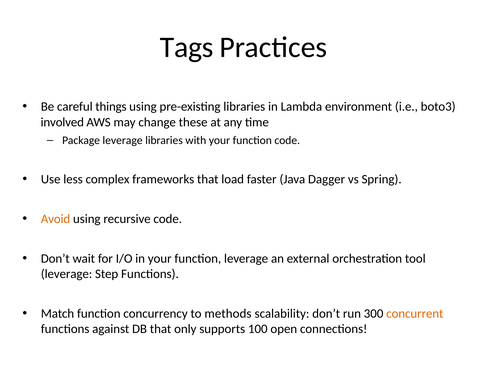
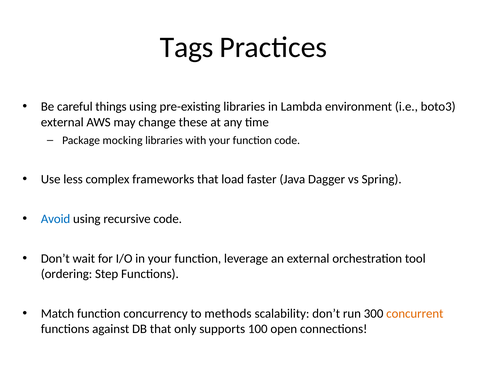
involved: involved -> external (62, 122)
Package leverage: leverage -> mocking (123, 141)
Avoid colour: orange -> blue (56, 219)
leverage: leverage -> ordering (67, 274)
